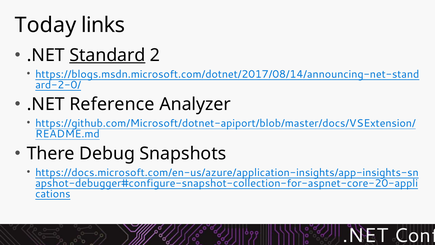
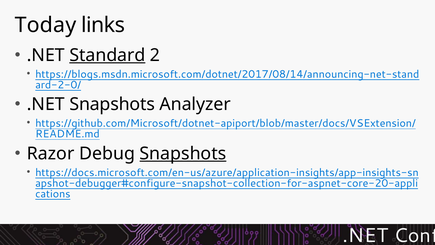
.NET Reference: Reference -> Snapshots (112, 104)
There: There -> Razor (51, 153)
Snapshots underline: none -> present (183, 153)
